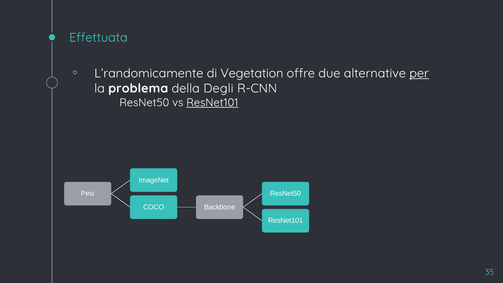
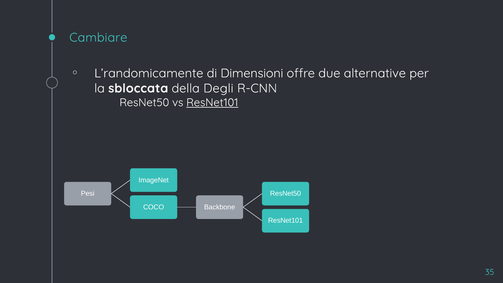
Effettuata: Effettuata -> Cambiare (98, 37)
Vegetation: Vegetation -> Dimensioni (252, 73)
per underline: present -> none (419, 73)
problema: problema -> sbloccata (138, 88)
